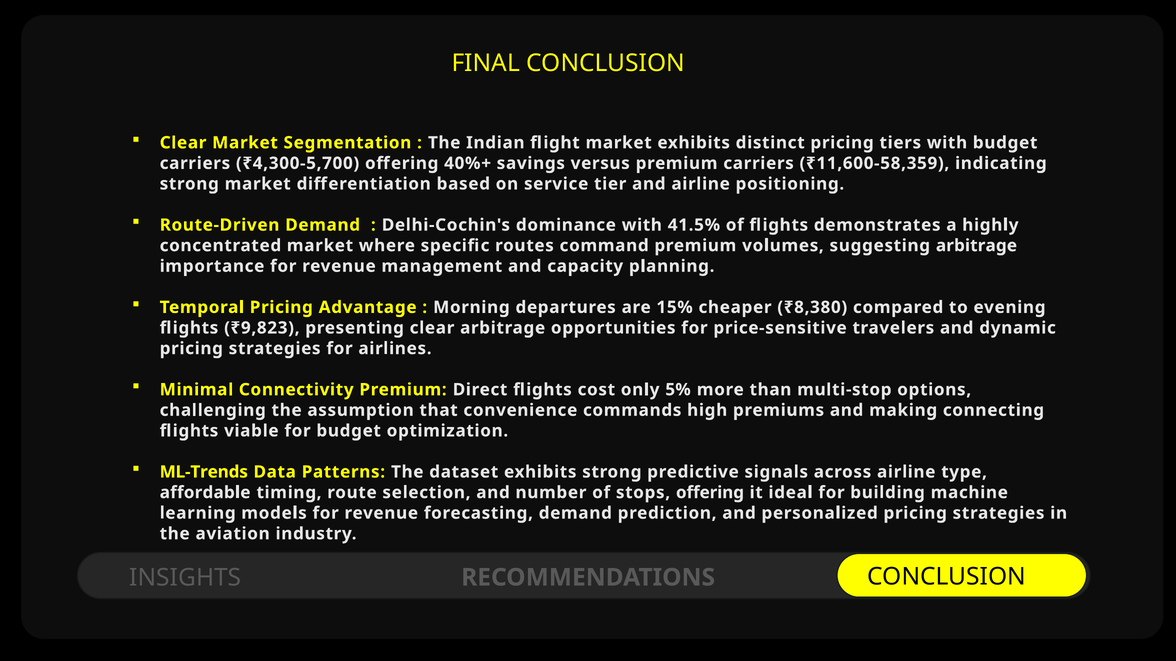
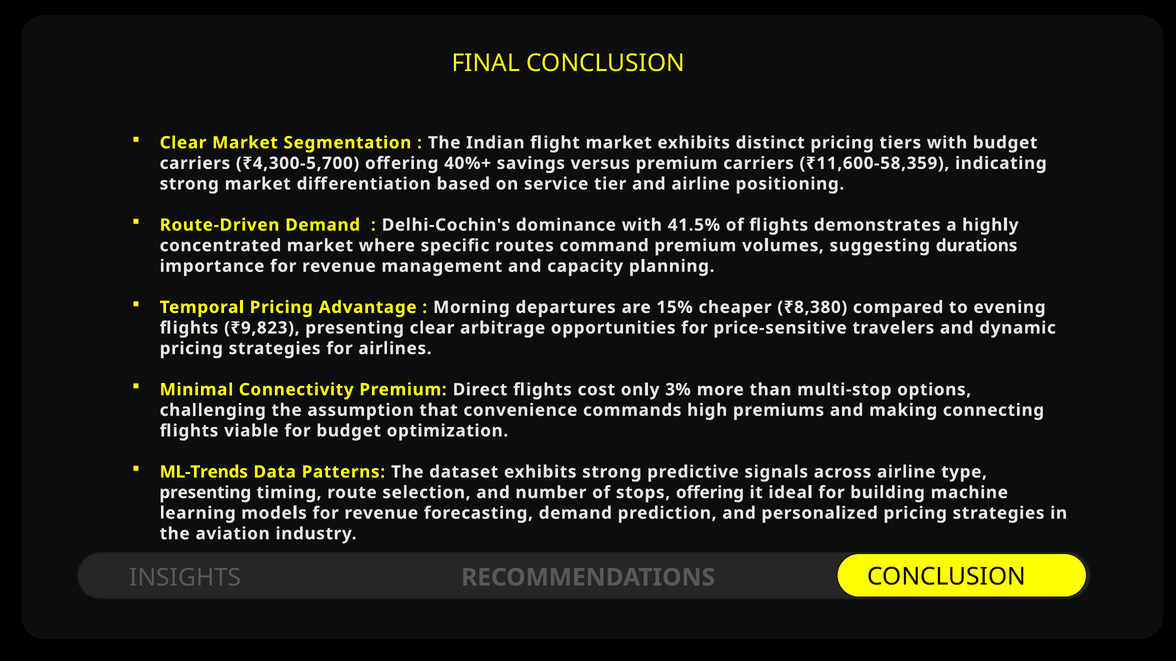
suggesting arbitrage: arbitrage -> durations (977, 246)
5%: 5% -> 3% (678, 390)
affordable: affordable -> presenting (205, 493)
